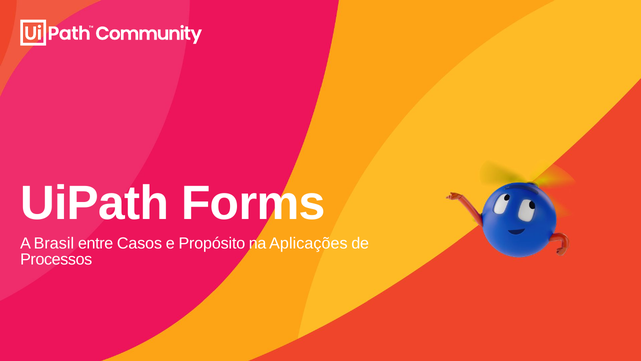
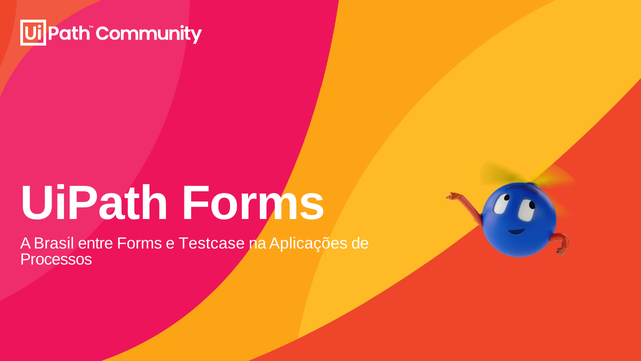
entre Casos: Casos -> Forms (140, 243)
Propósito: Propósito -> Testcase (212, 243)
